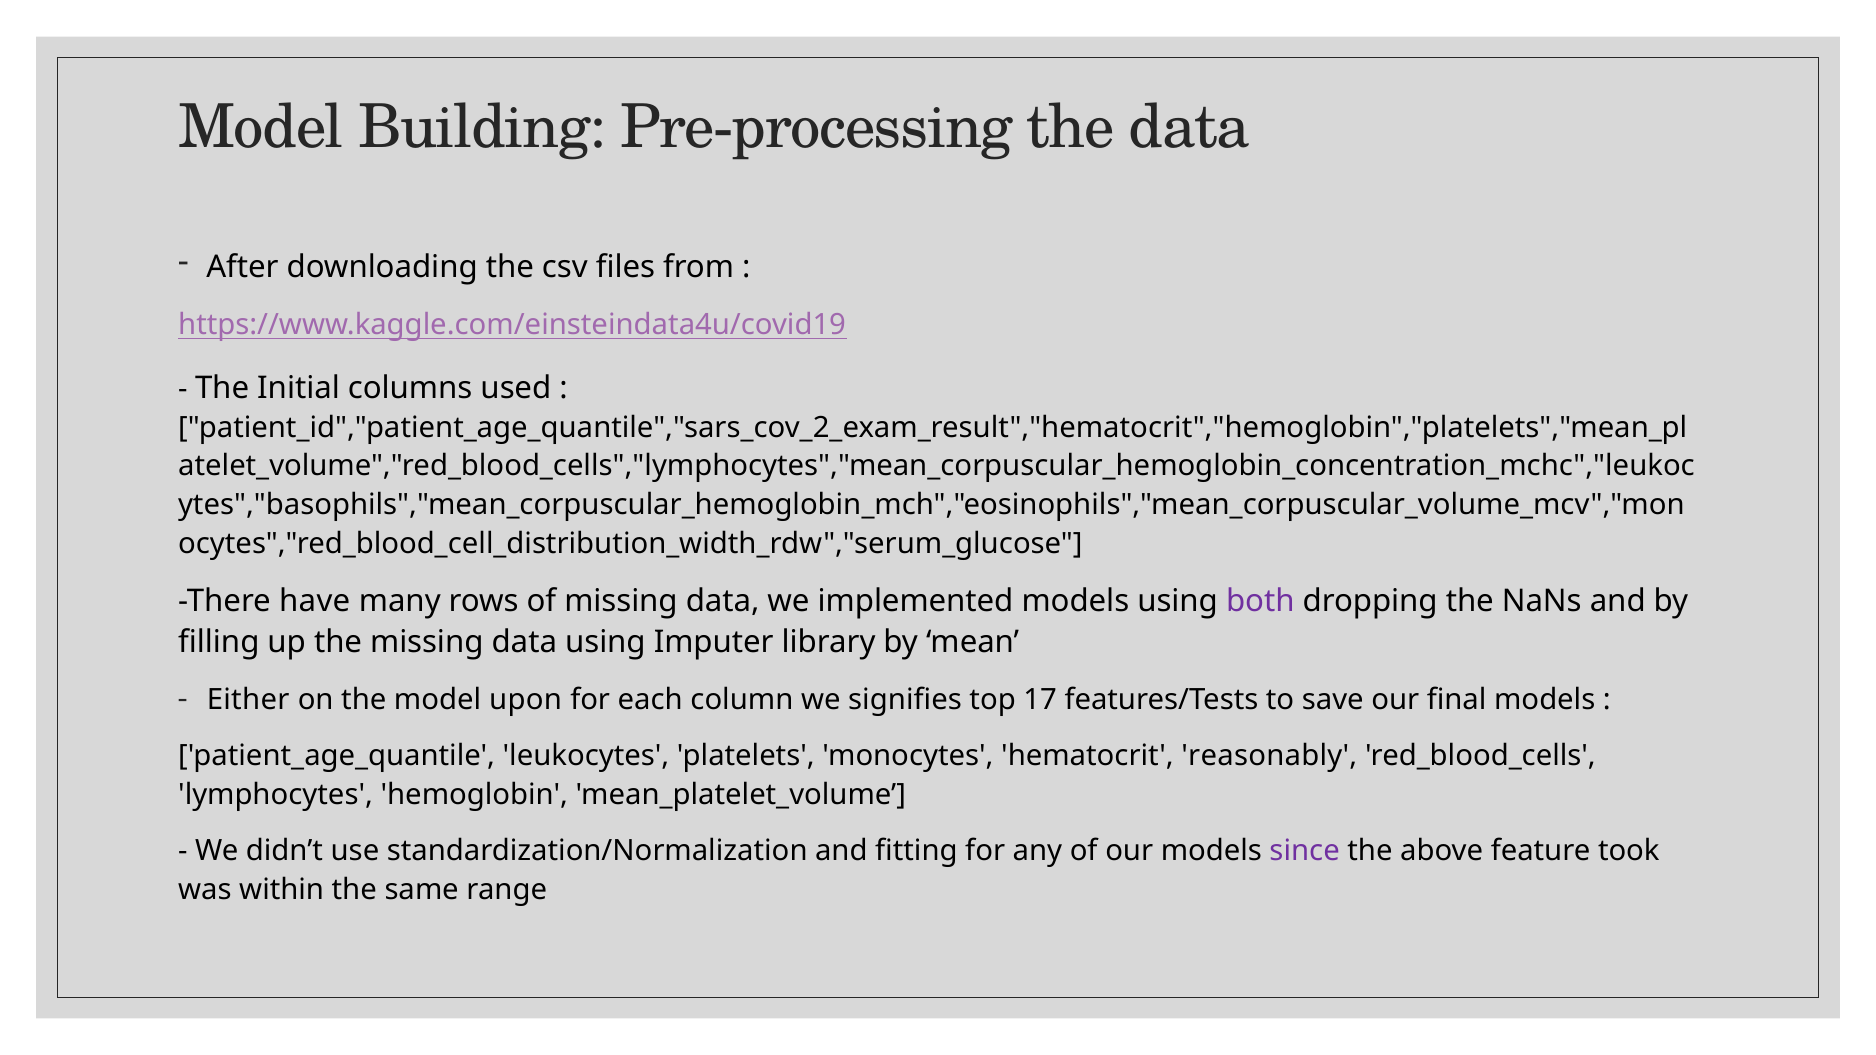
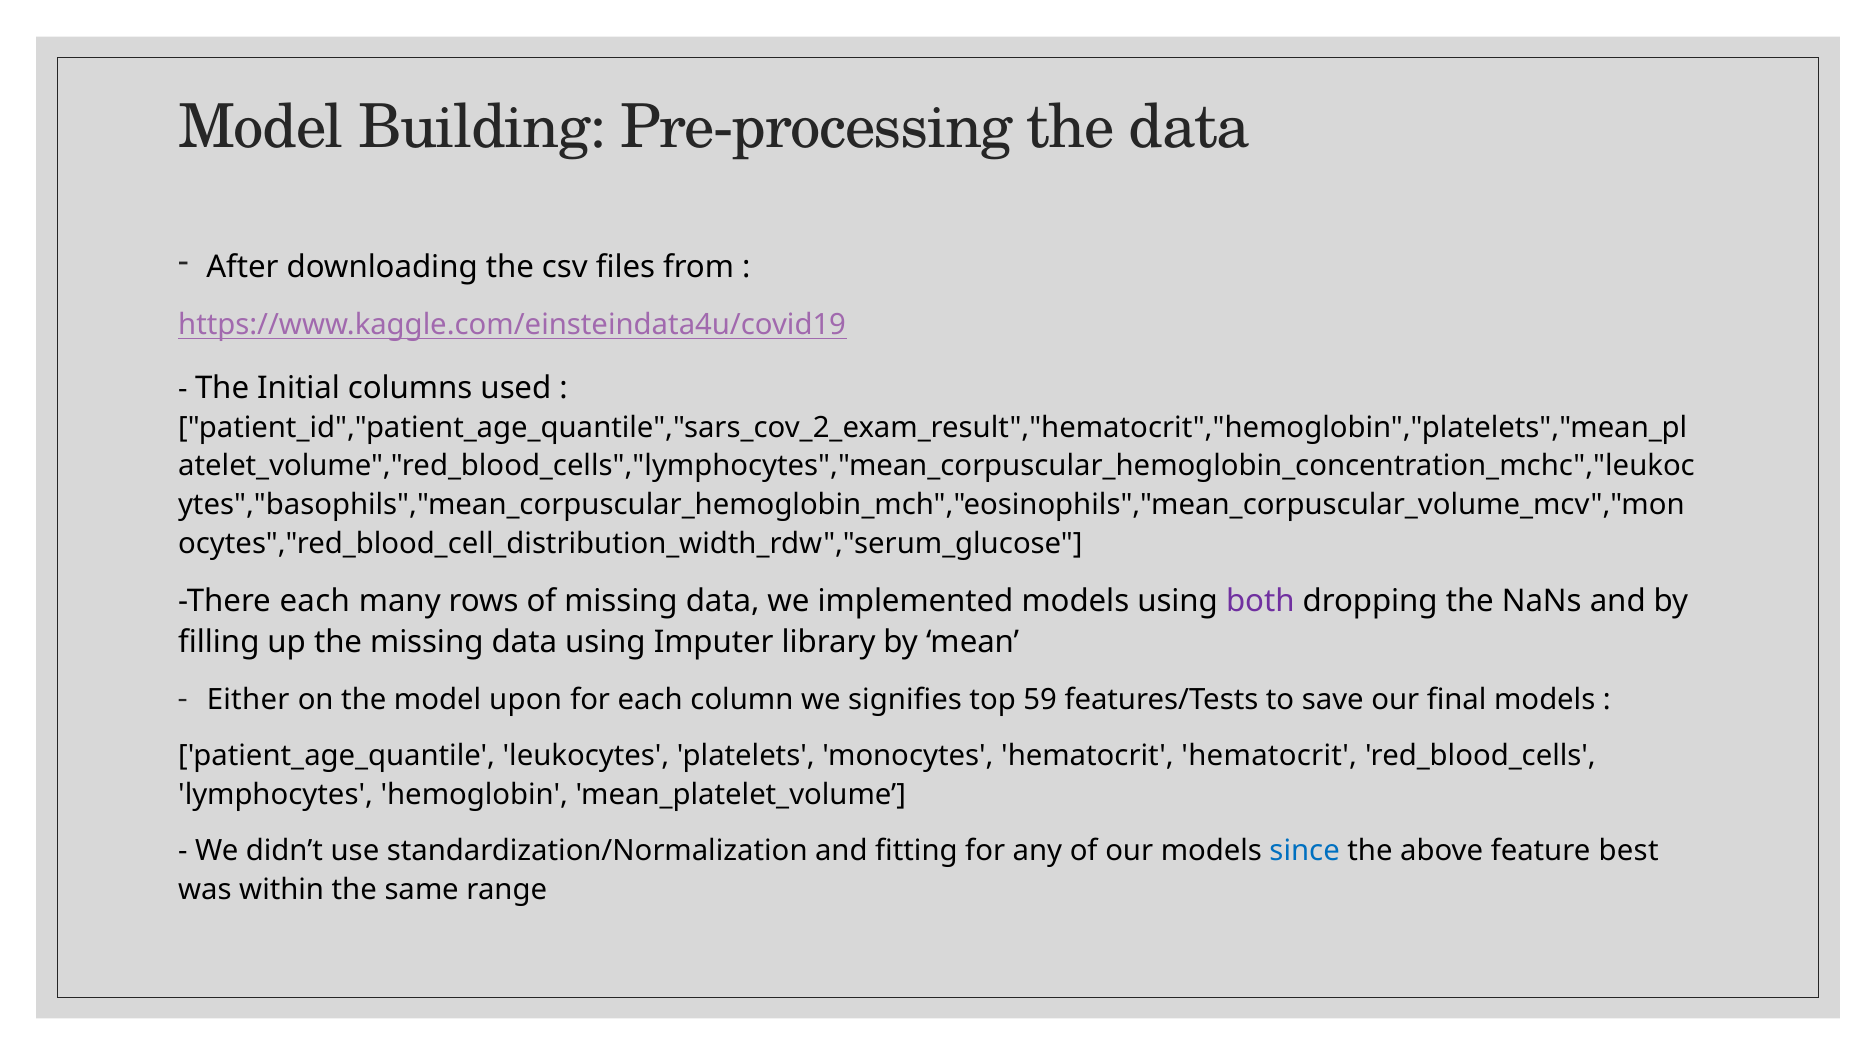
There have: have -> each (315, 601)
17: 17 -> 59 (1040, 700)
hematocrit reasonably: reasonably -> hematocrit (1269, 756)
since colour: purple -> blue (1305, 851)
took: took -> best (1629, 851)
